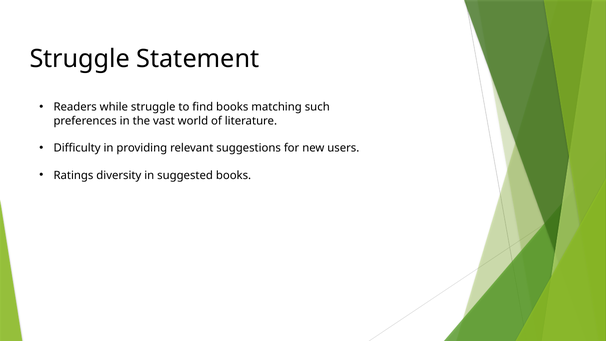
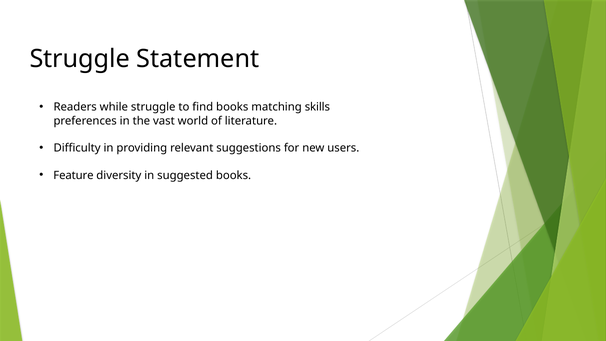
such: such -> skills (317, 107)
Ratings: Ratings -> Feature (73, 175)
